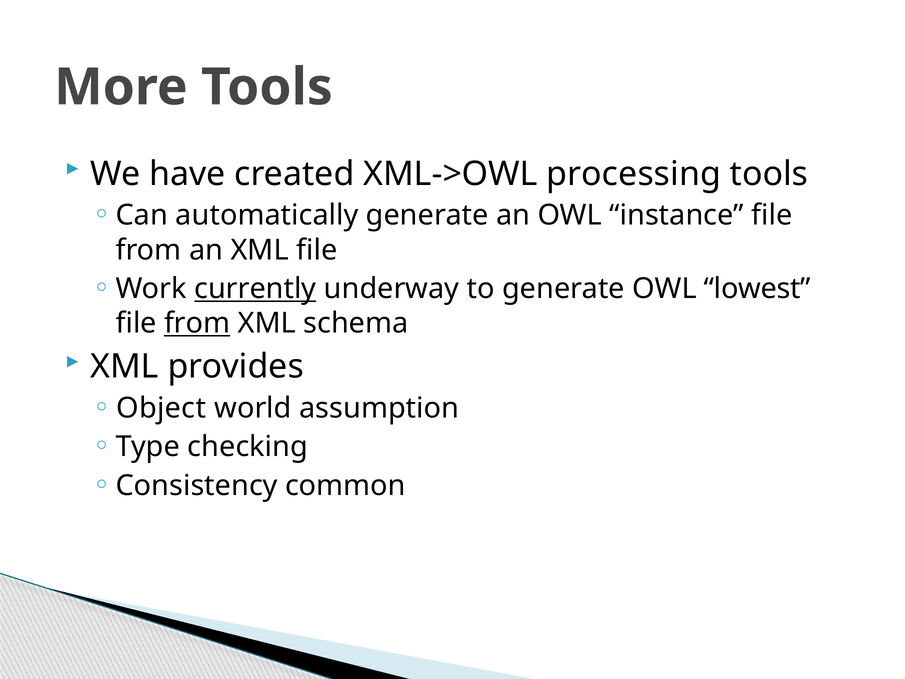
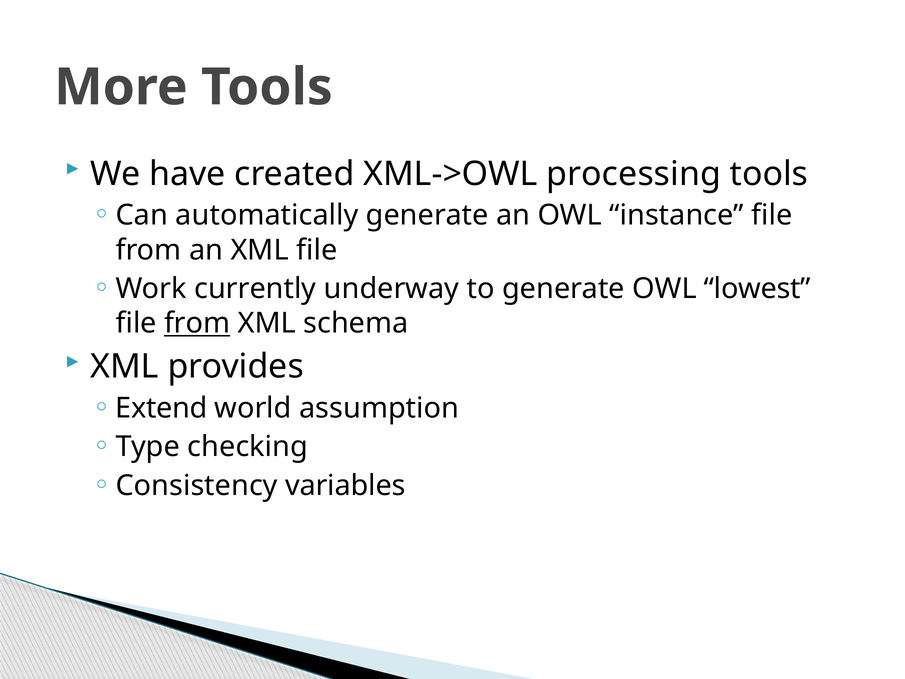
currently underline: present -> none (255, 289)
Object: Object -> Extend (161, 408)
common: common -> variables (345, 485)
